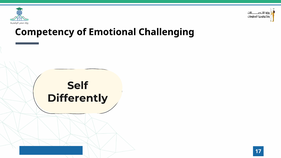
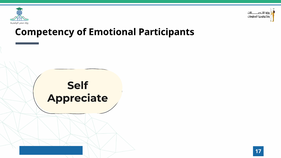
Challenging: Challenging -> Participants (166, 32)
Differently: Differently -> Appreciate (78, 98)
